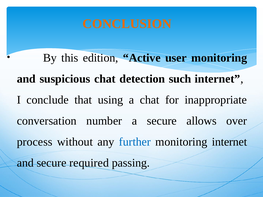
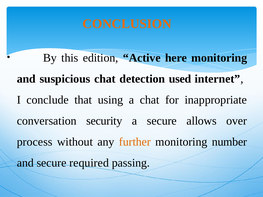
user: user -> here (176, 58)
such: such -> used (180, 79)
number: number -> security (104, 121)
further colour: blue -> orange (135, 142)
monitoring internet: internet -> number (229, 142)
